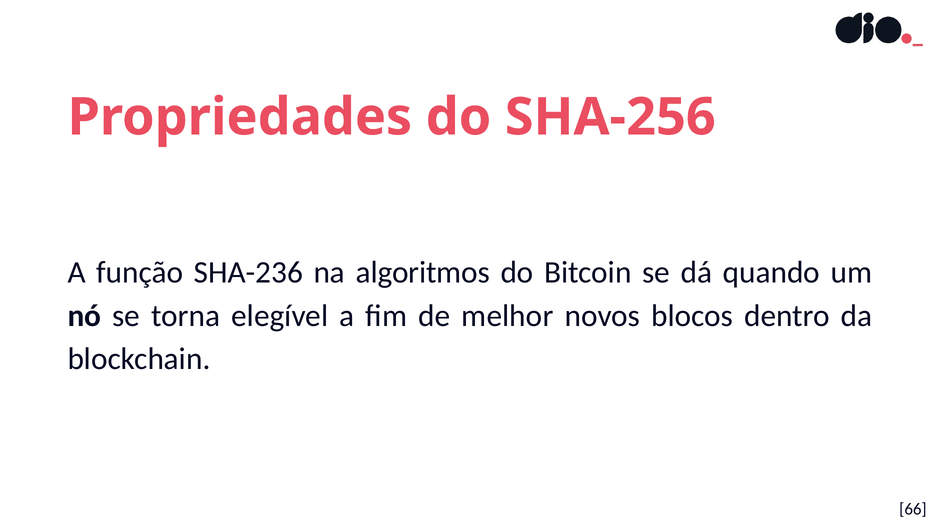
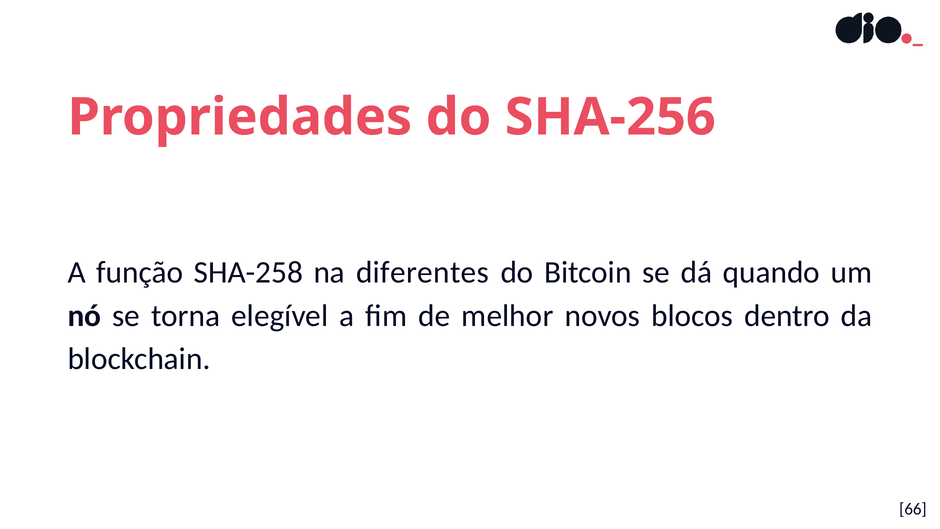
SHA-236: SHA-236 -> SHA-258 (248, 273)
algoritmos: algoritmos -> diferentes (423, 273)
